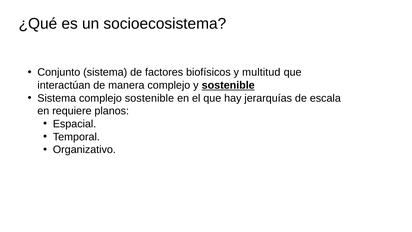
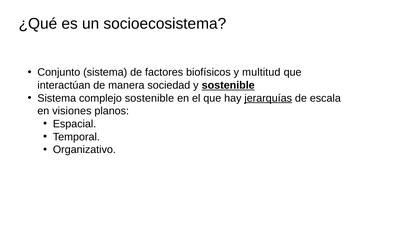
manera complejo: complejo -> sociedad (169, 85)
jerarquías underline: none -> present (268, 98)
requiere: requiere -> visiones (72, 111)
